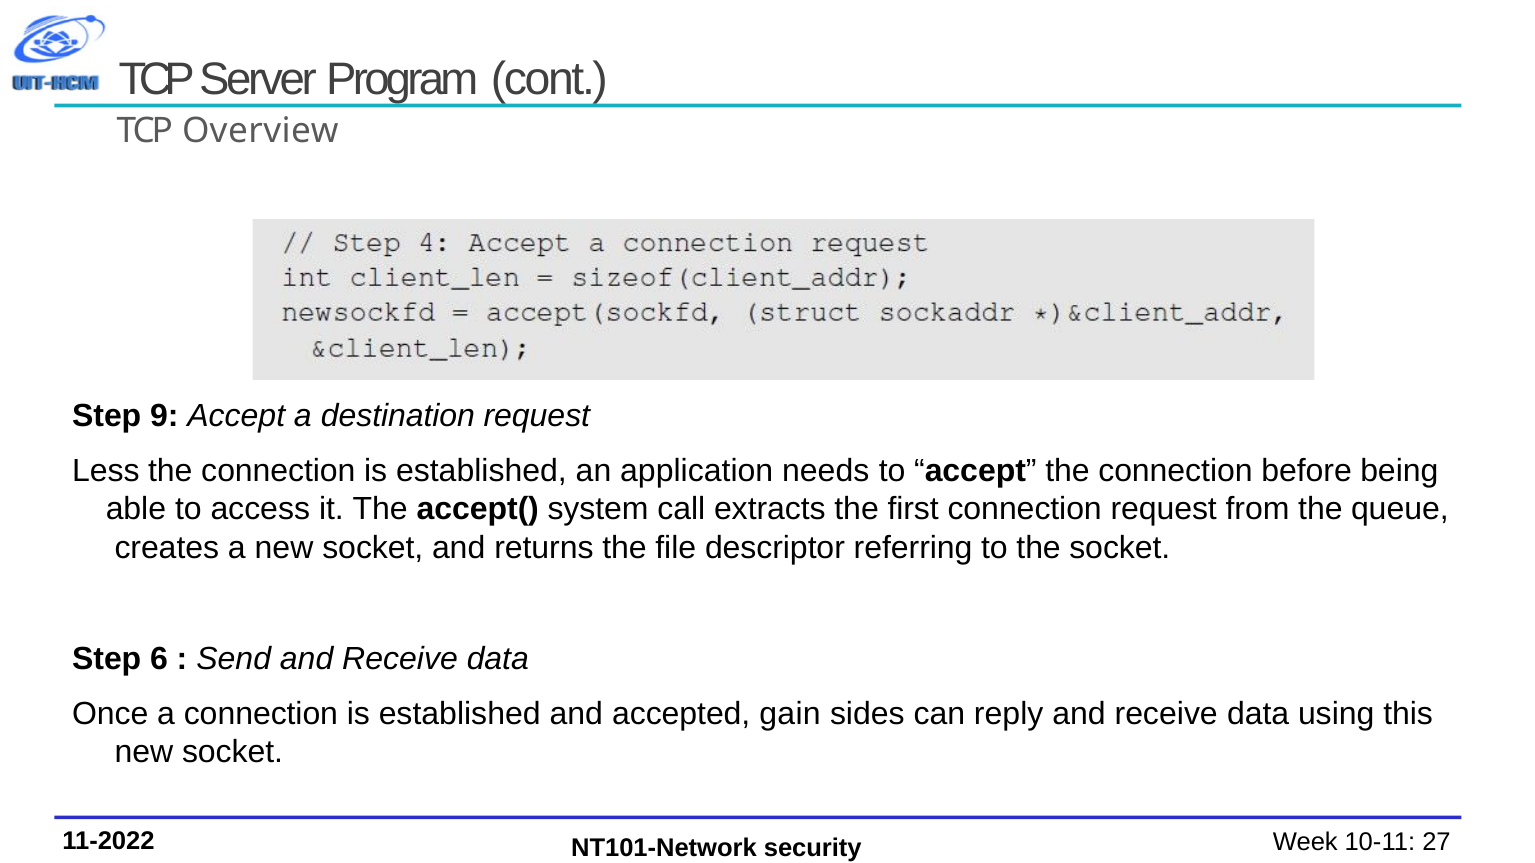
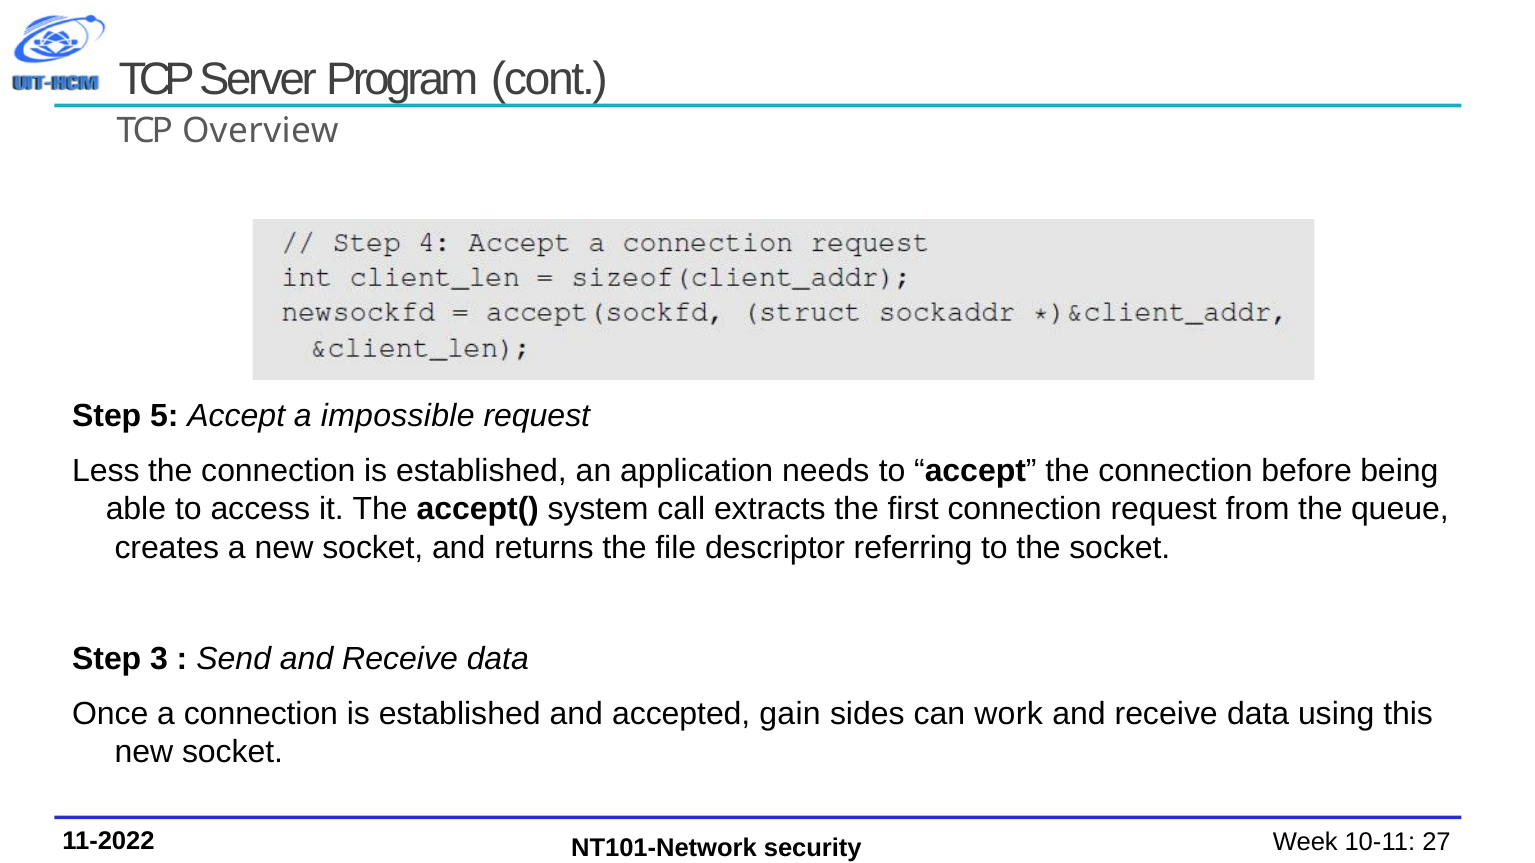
9: 9 -> 5 (164, 417)
destination: destination -> impossible (398, 417)
6: 6 -> 3 (159, 659)
reply: reply -> work (1009, 714)
